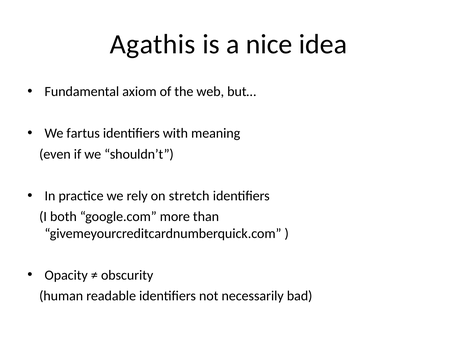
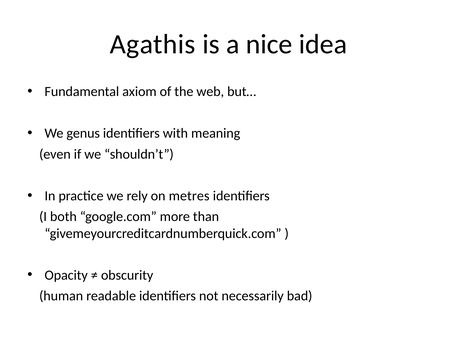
fartus: fartus -> genus (83, 133)
stretch: stretch -> metres (189, 196)
